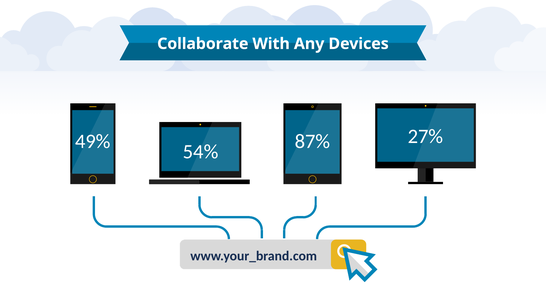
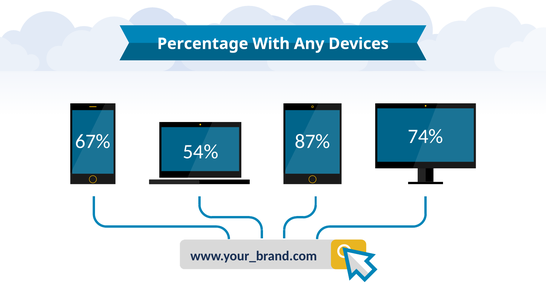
Collaborate: Collaborate -> Percentage (203, 44)
27%: 27% -> 74% (426, 136)
49%: 49% -> 67% (93, 142)
